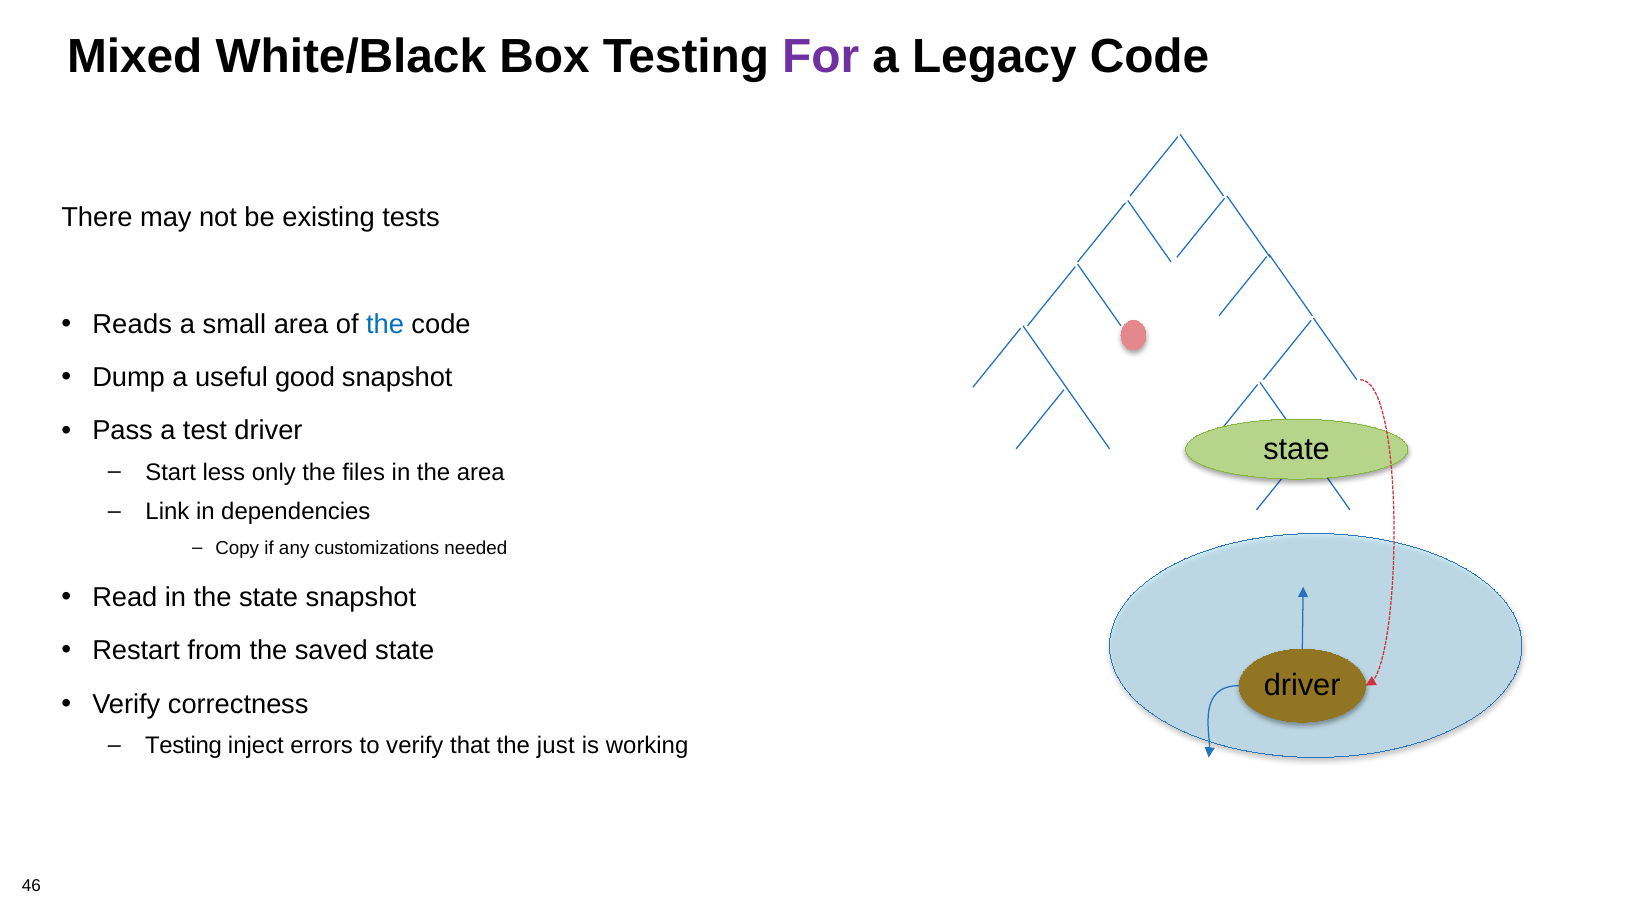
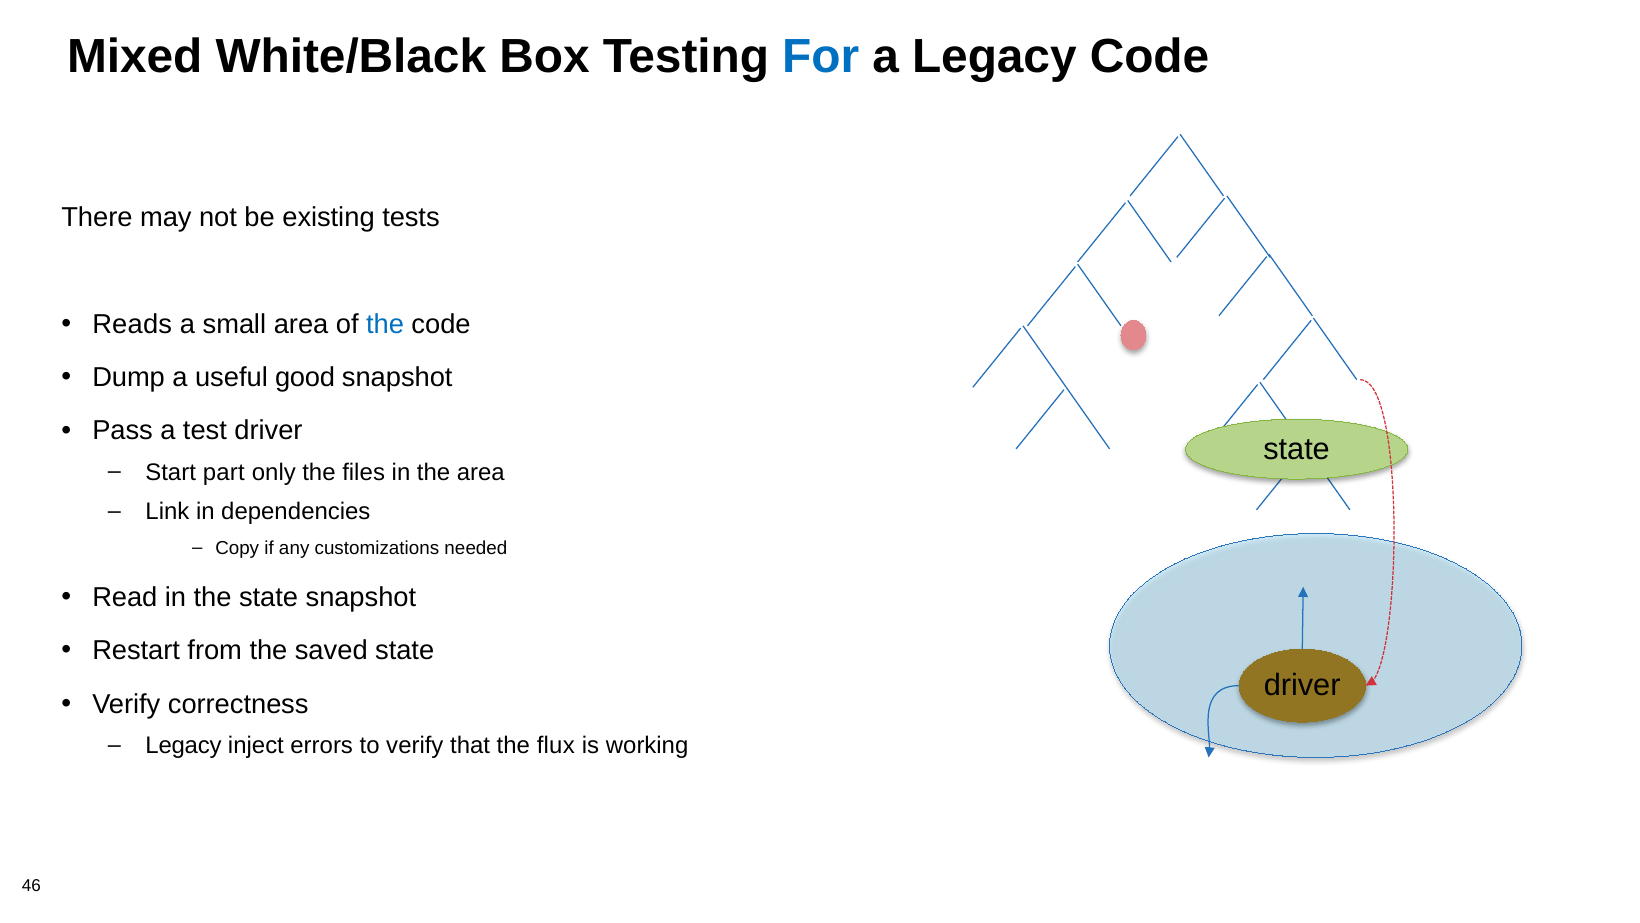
For colour: purple -> blue (821, 57)
less: less -> part (224, 472)
Testing: Testing -> Legacy (184, 745)
just: just -> flux (556, 745)
